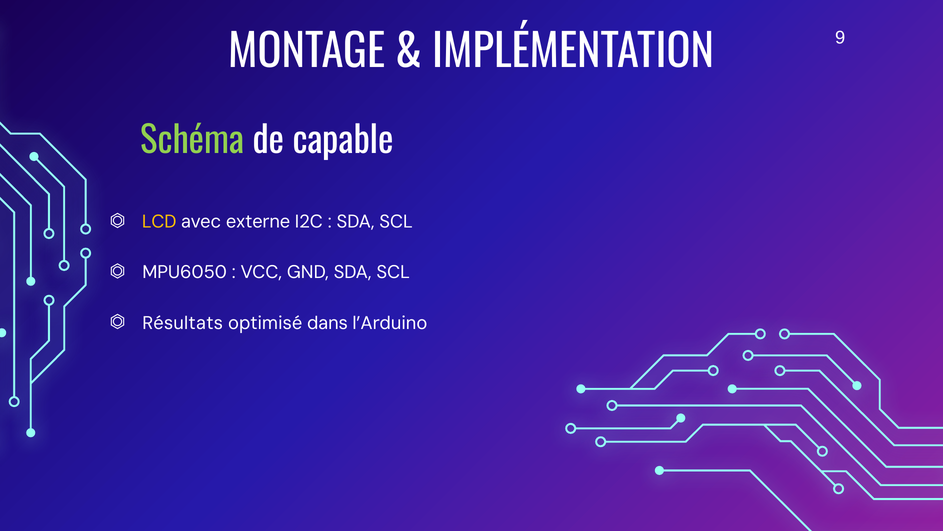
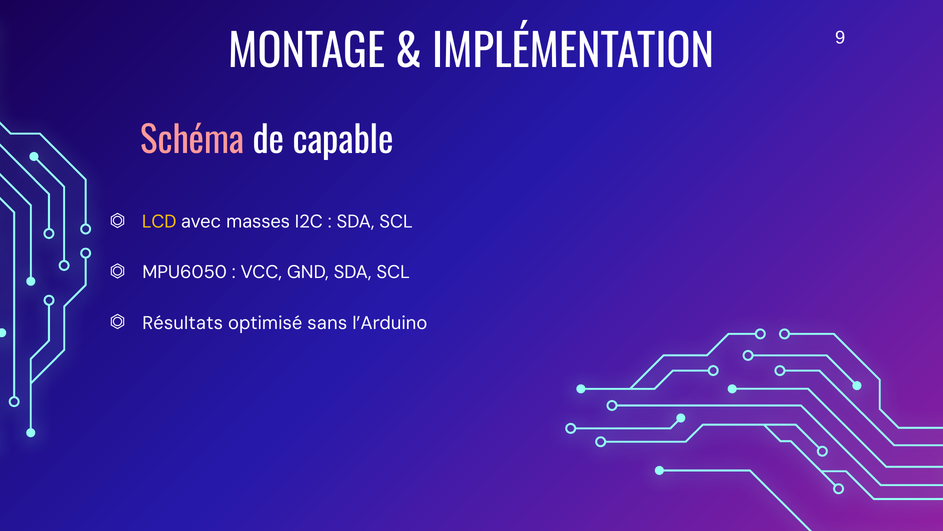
Schéma colour: light green -> pink (192, 141)
externe: externe -> masses (258, 222)
dans: dans -> sans (327, 323)
